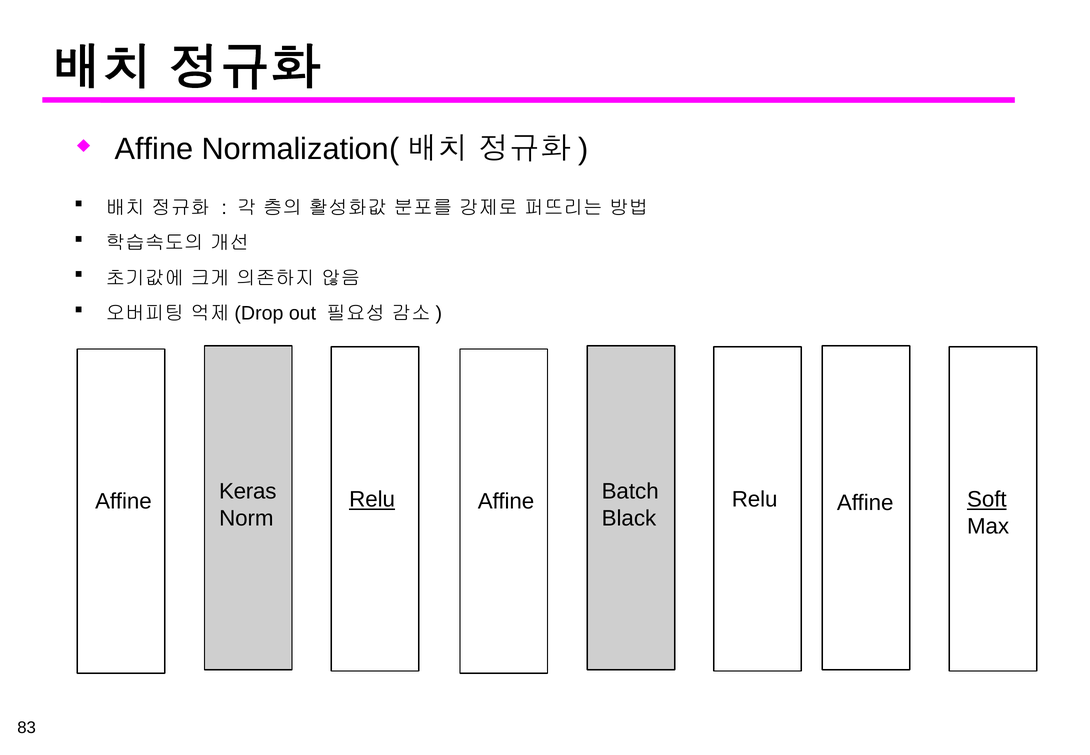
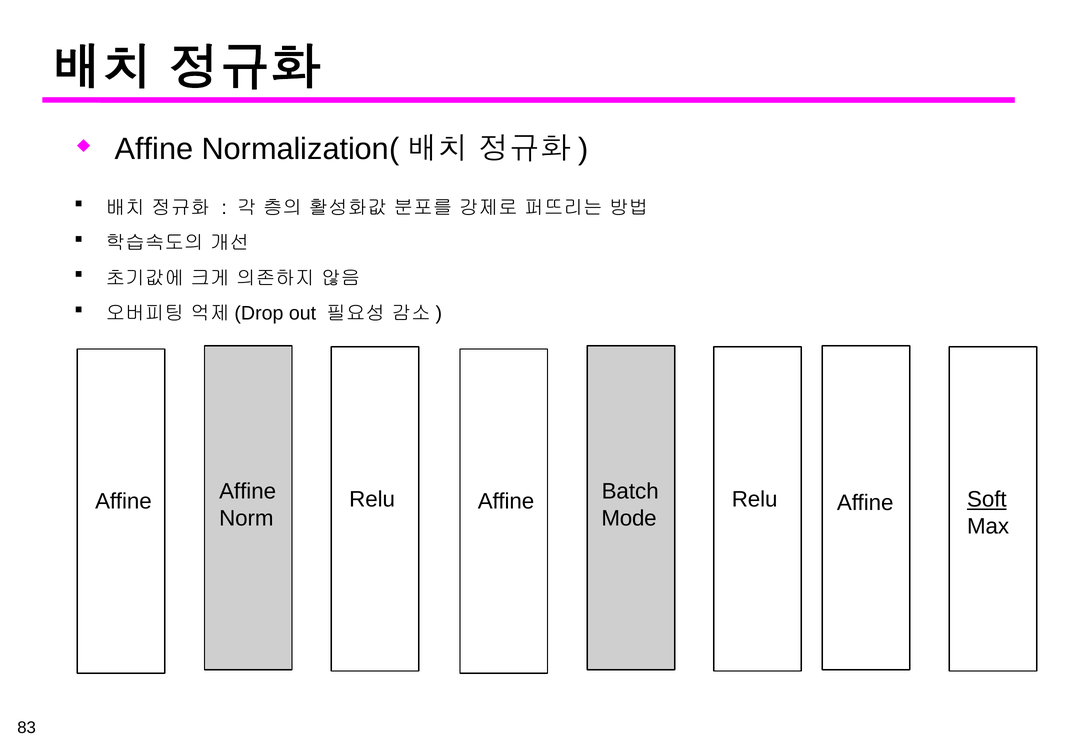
Relu underline: present -> none (372, 499)
Affine Keras: Keras -> Affine (248, 491)
Black: Black -> Mode (629, 518)
